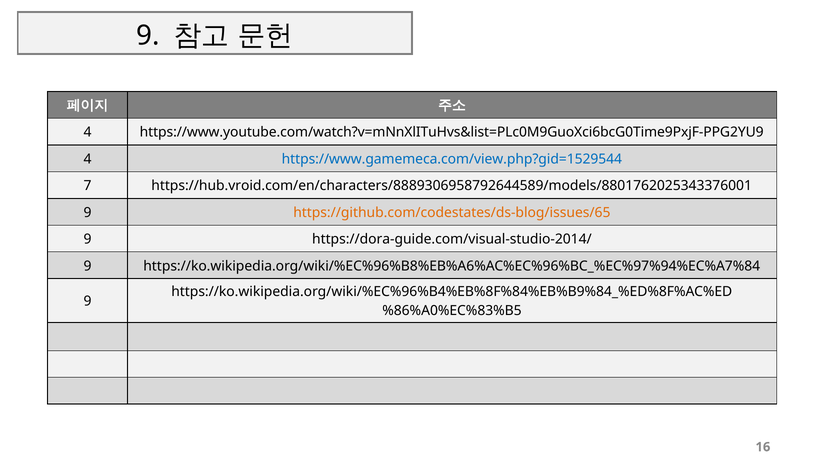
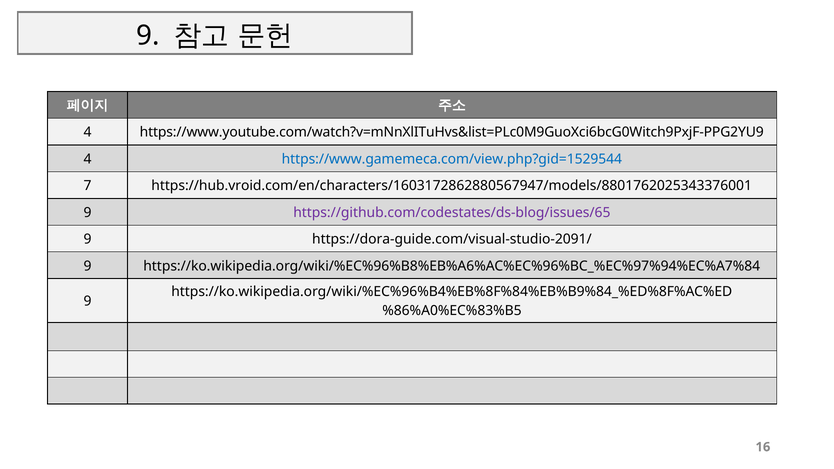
https://www.youtube.com/watch?v=mNnXlITuHvs&list=PLc0M9GuoXci6bcG0Time9PxjF-PPG2YU9: https://www.youtube.com/watch?v=mNnXlITuHvs&list=PLc0M9GuoXci6bcG0Time9PxjF-PPG2YU9 -> https://www.youtube.com/watch?v=mNnXlITuHvs&list=PLc0M9GuoXci6bcG0Witch9PxjF-PPG2YU9 (452, 132)
https://hub.vroid.com/en/characters/8889306958792644589/models/8801762025343376001: https://hub.vroid.com/en/characters/8889306958792644589/models/8801762025343376001 -> https://hub.vroid.com/en/characters/1603172862880567947/models/8801762025343376001 (452, 186)
https://github.com/codestates/ds-blog/issues/65 colour: orange -> purple (452, 213)
https://dora-guide.com/visual-studio-2014/: https://dora-guide.com/visual-studio-2014/ -> https://dora-guide.com/visual-studio-2091/ (452, 239)
